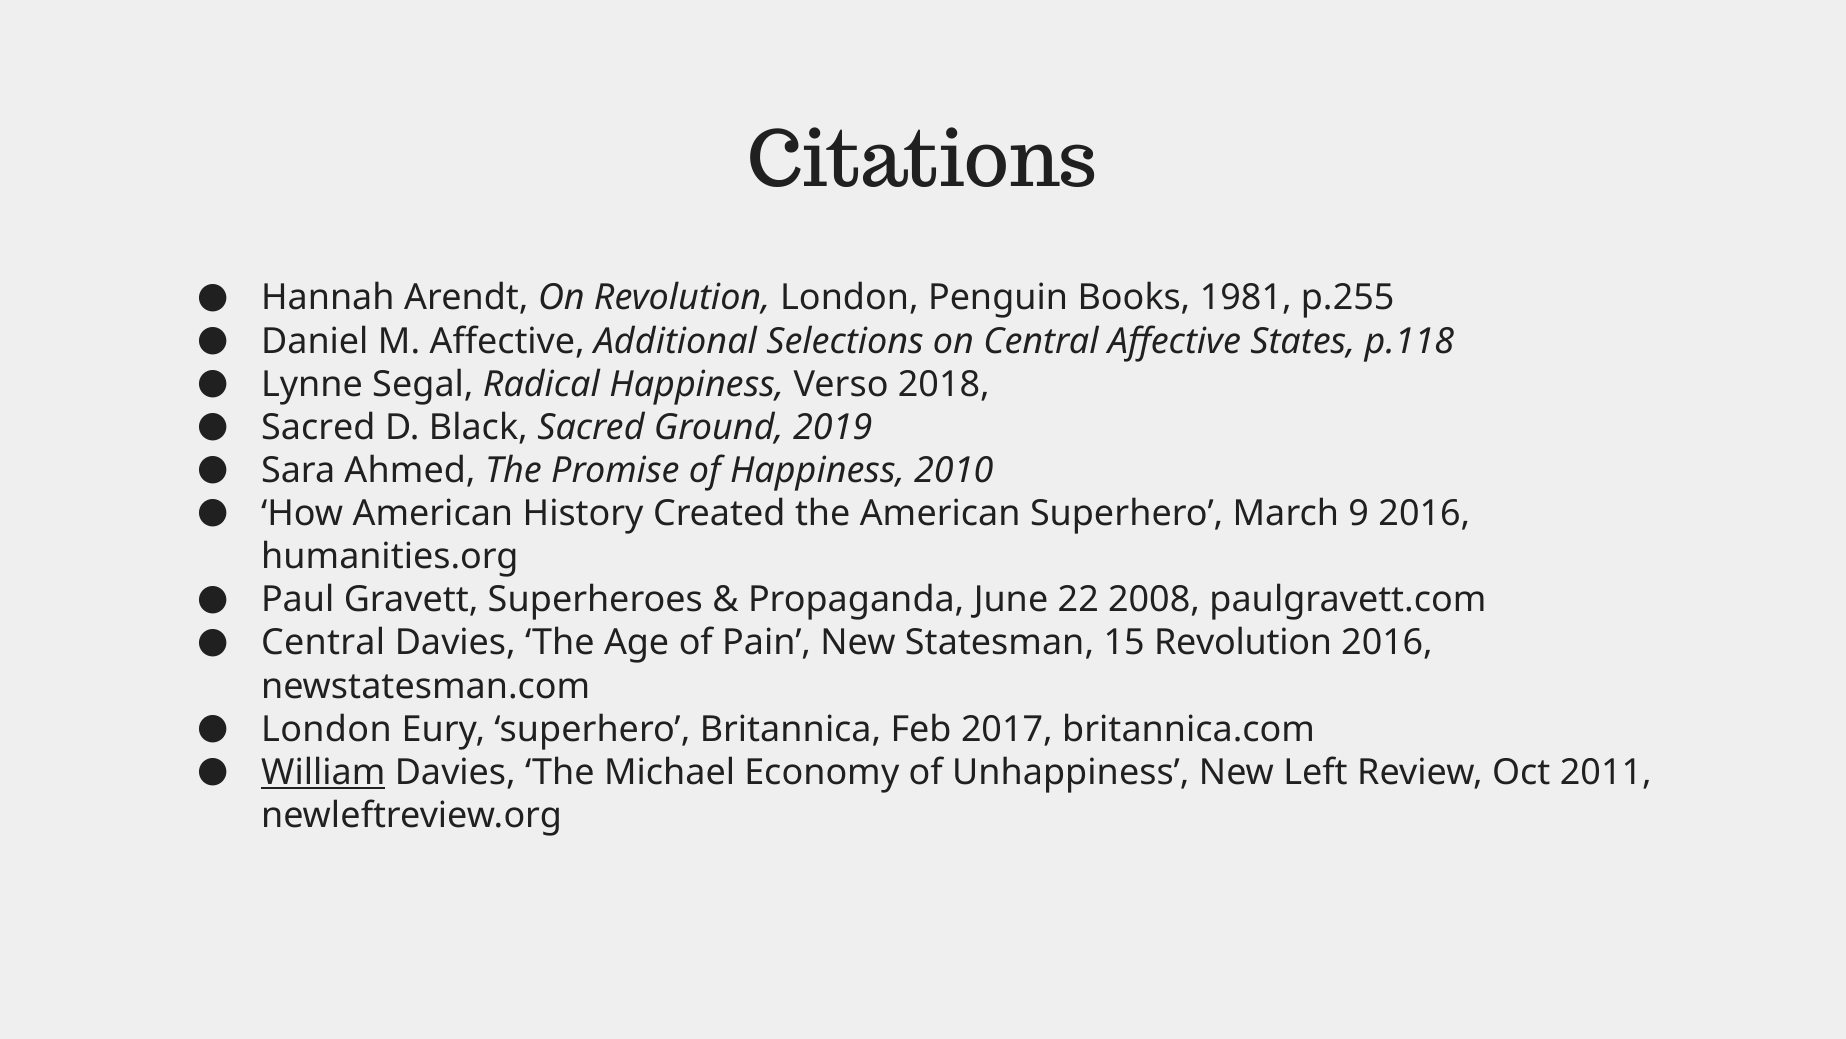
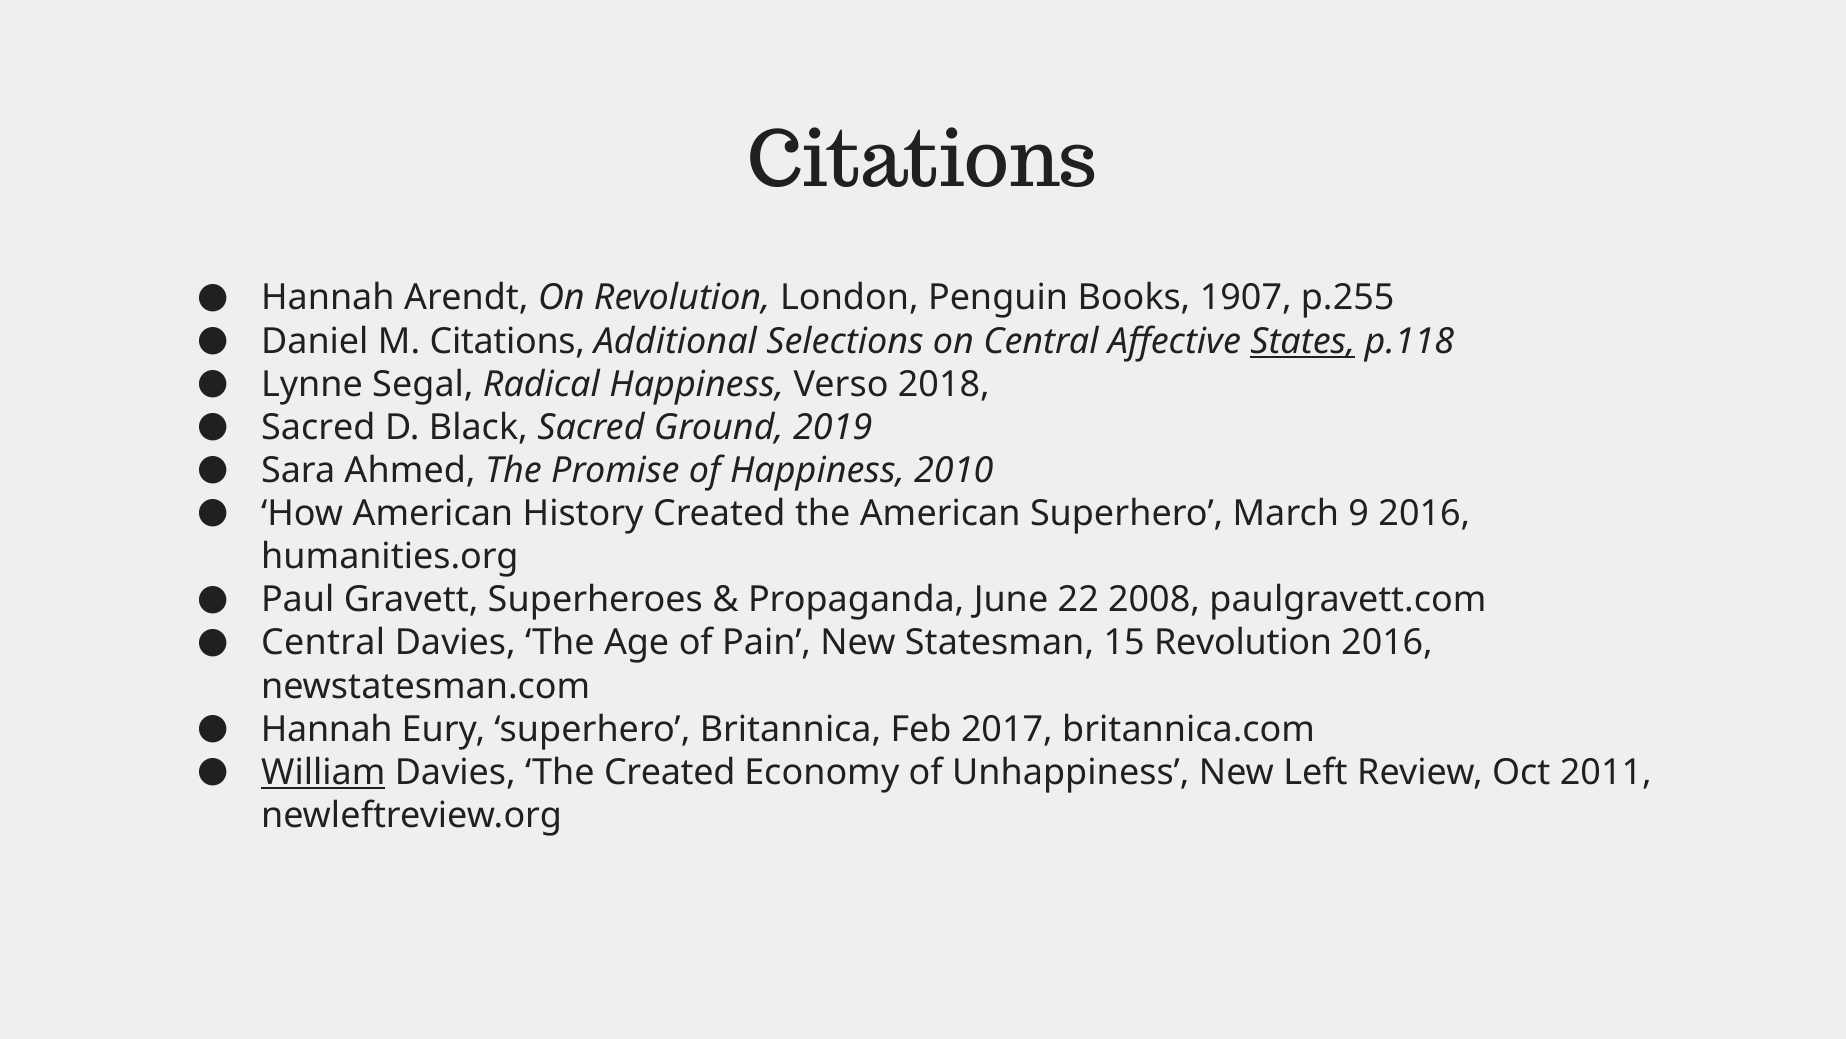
1981: 1981 -> 1907 (1246, 298)
M Affective: Affective -> Citations (507, 341)
States underline: none -> present (1303, 341)
London: London -> Hannah (327, 729)
The Michael: Michael -> Created (670, 772)
